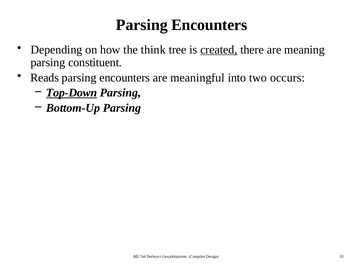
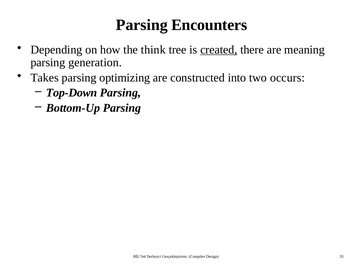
constituent: constituent -> generation (95, 62)
Reads: Reads -> Takes (45, 77)
encounters: encounters -> optimizing (125, 77)
meaningful: meaningful -> constructed (198, 77)
Top-Down underline: present -> none (72, 93)
